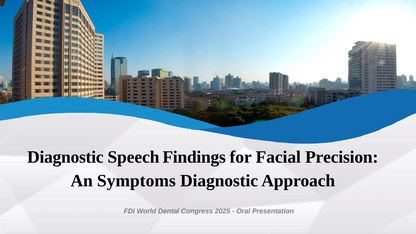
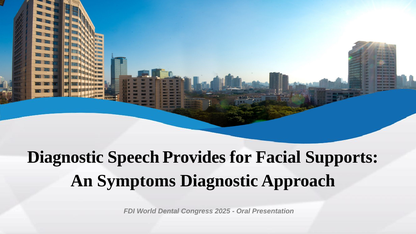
Findings: Findings -> Provides (194, 157)
Precision: Precision -> Supports (342, 157)
